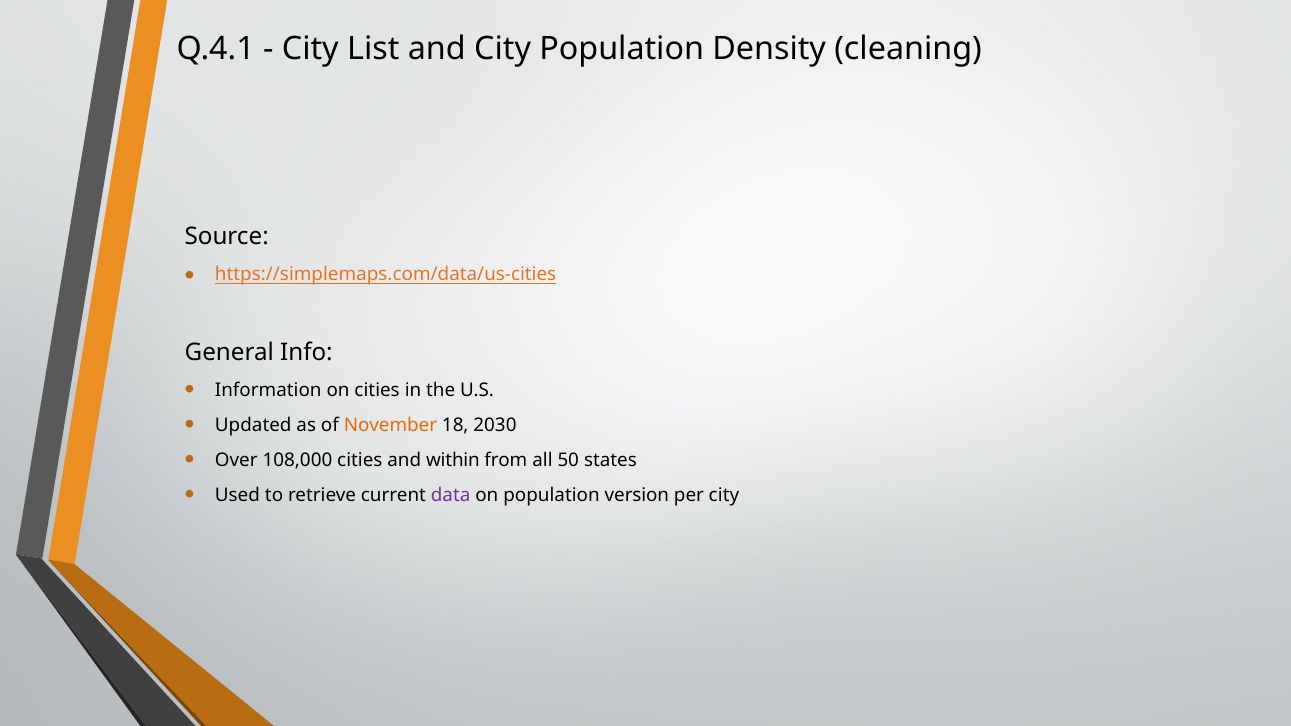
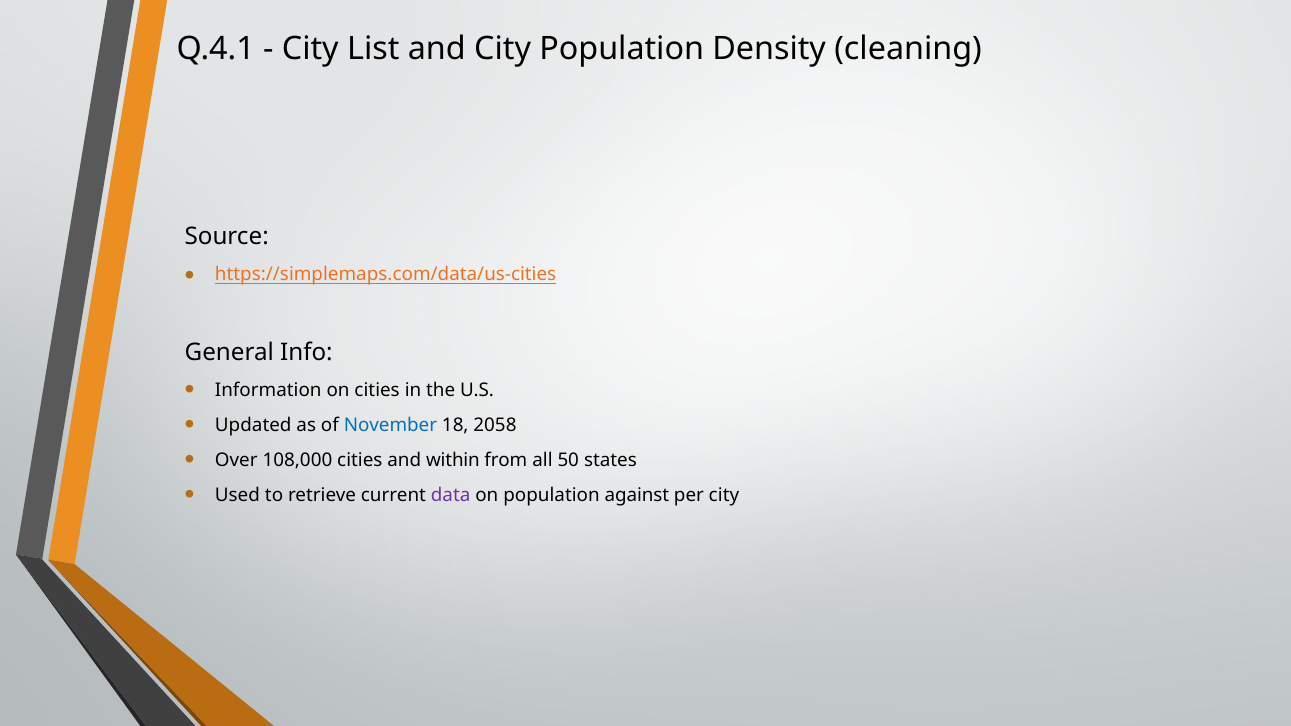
November colour: orange -> blue (390, 425)
2030: 2030 -> 2058 (495, 425)
version: version -> against (637, 495)
